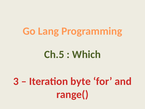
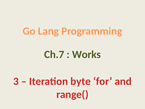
Ch.5: Ch.5 -> Ch.7 (54, 54)
Which: Which -> Works (86, 54)
